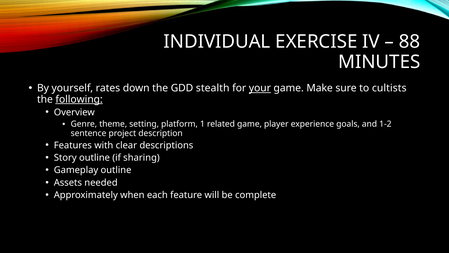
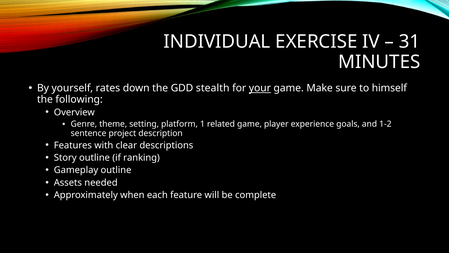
88: 88 -> 31 (410, 42)
cultists: cultists -> himself (389, 88)
following underline: present -> none (79, 99)
sharing: sharing -> ranking (142, 157)
